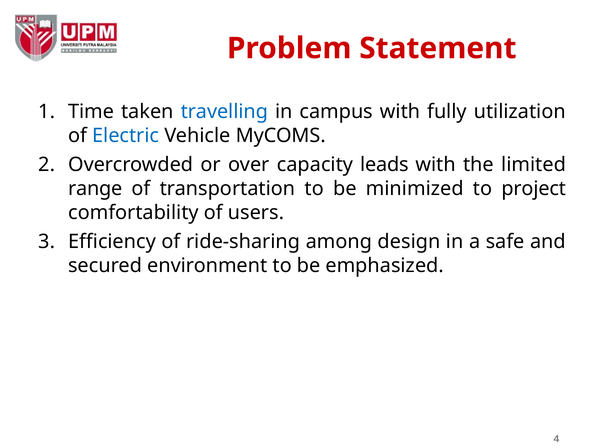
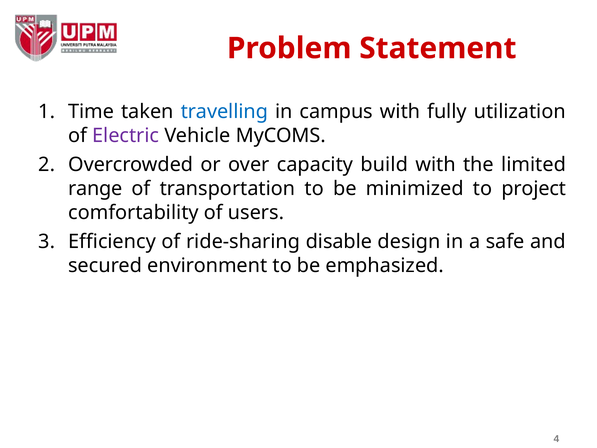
Electric colour: blue -> purple (126, 135)
leads: leads -> build (384, 165)
among: among -> disable (339, 242)
